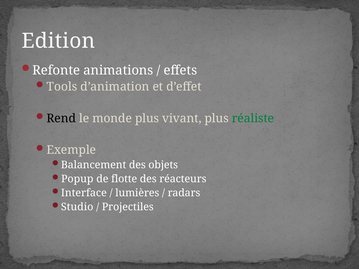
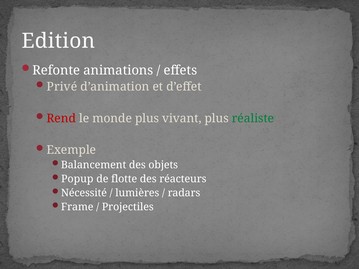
Tools: Tools -> Privé (62, 87)
Rend colour: black -> red (61, 118)
Interface: Interface -> Nécessité (84, 193)
Studio: Studio -> Frame (77, 207)
